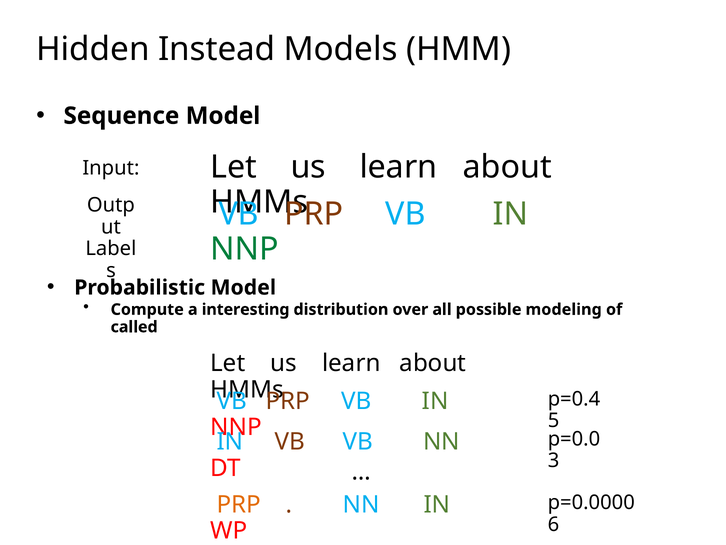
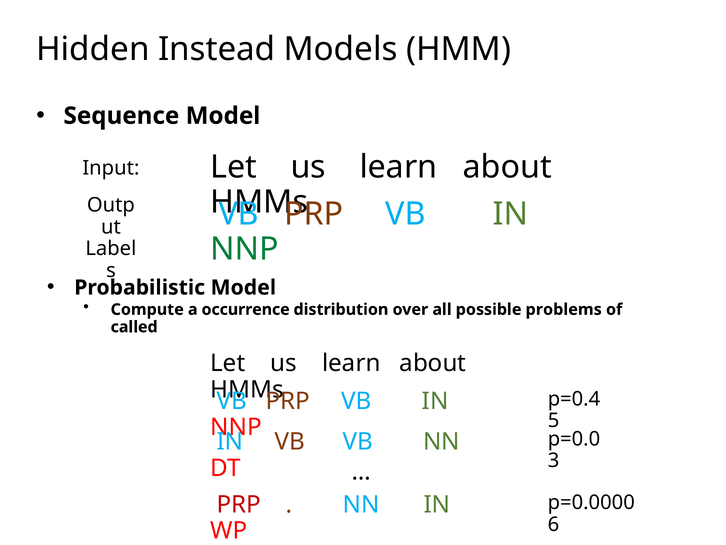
interesting: interesting -> occurrence (246, 309)
modeling: modeling -> problems (564, 309)
PRP colour: orange -> red (239, 504)
